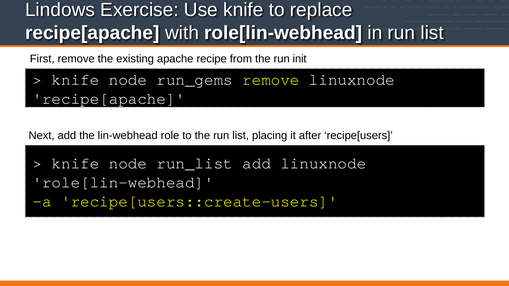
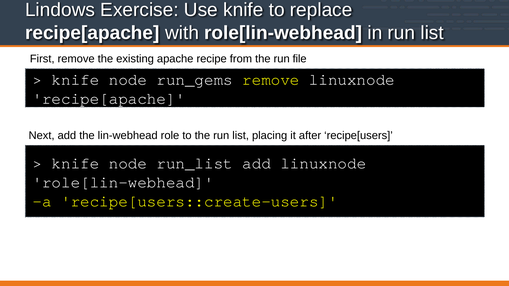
init: init -> file (300, 59)
